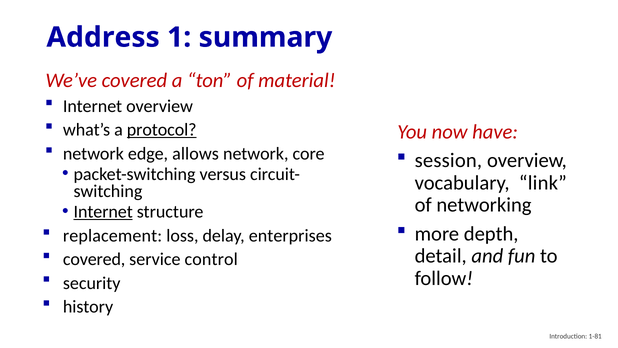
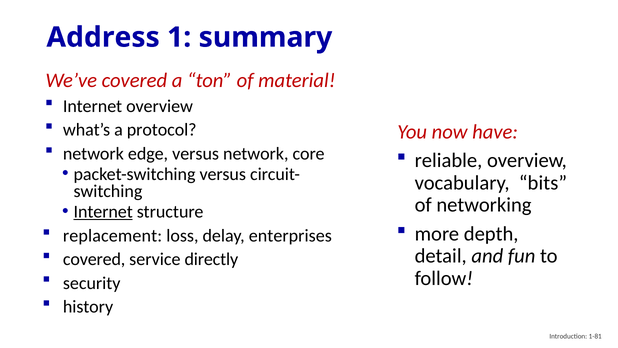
protocol underline: present -> none (162, 130)
edge allows: allows -> versus (196, 153)
session: session -> reliable (449, 160)
link: link -> bits (543, 183)
control: control -> directly (211, 259)
